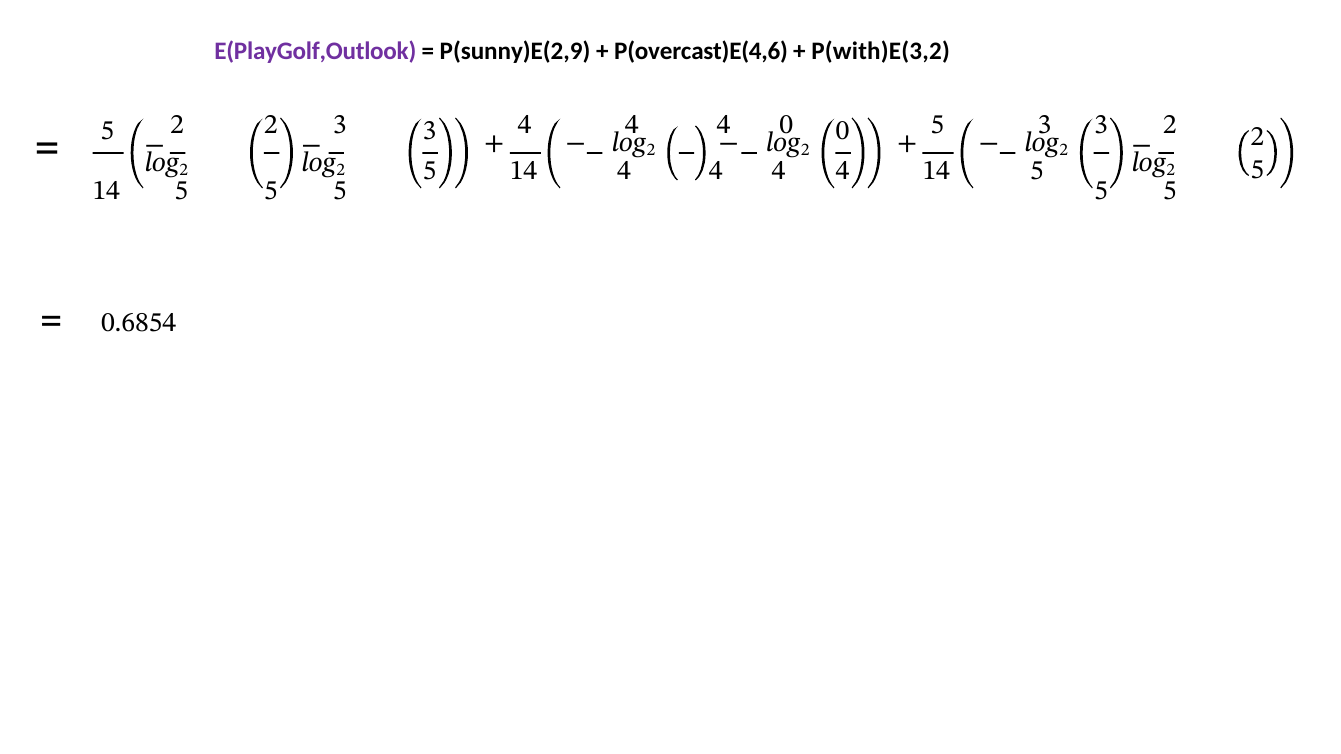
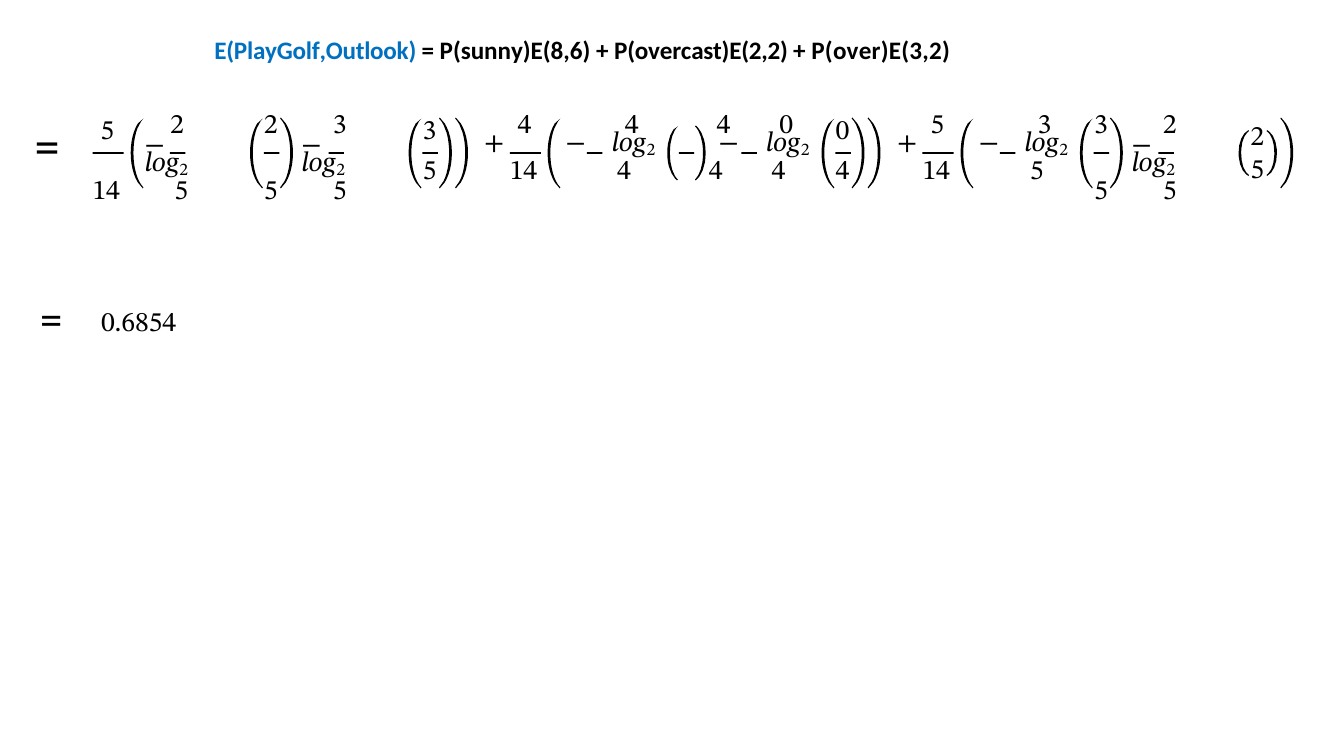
E(PlayGolf,Outlook colour: purple -> blue (315, 52)
P(sunny)E(2,9: P(sunny)E(2,9 -> P(sunny)E(8,6 (515, 52)
P(overcast)E(4,6: P(overcast)E(4,6 -> P(overcast)E(2,2 (701, 52)
P(with)E(3,2: P(with)E(3,2 -> P(over)E(3,2 (881, 52)
